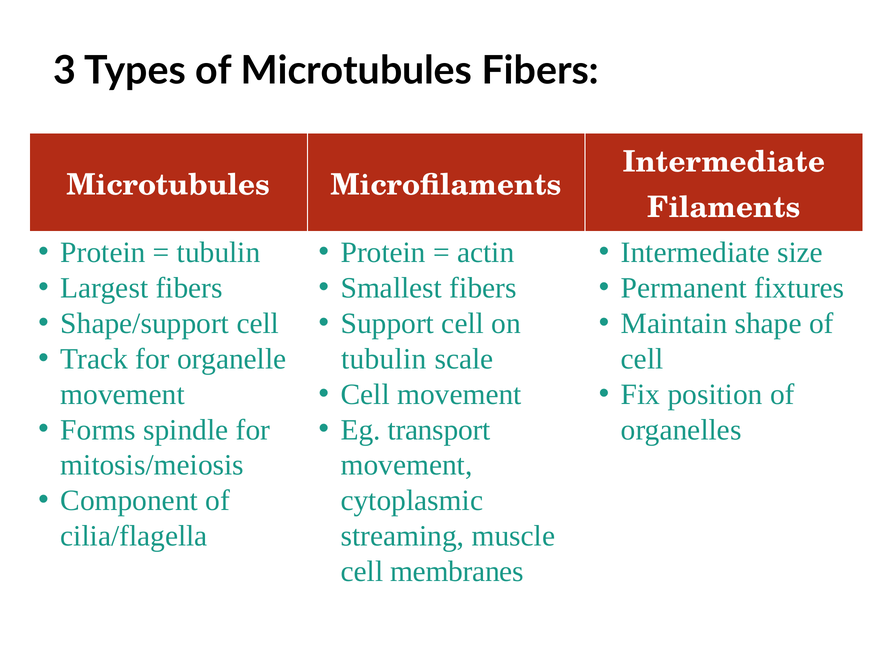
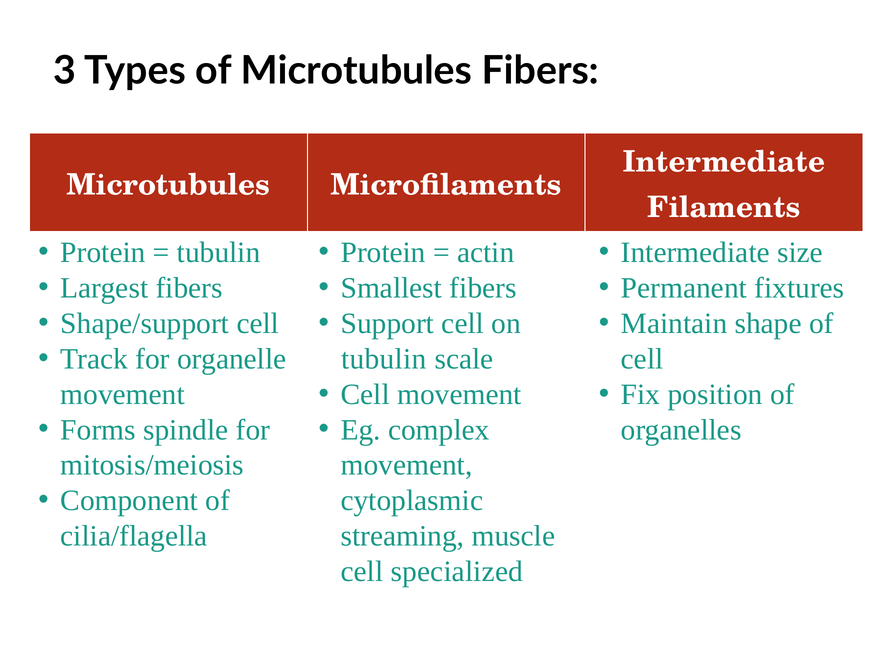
transport: transport -> complex (439, 430)
membranes: membranes -> specialized (457, 571)
